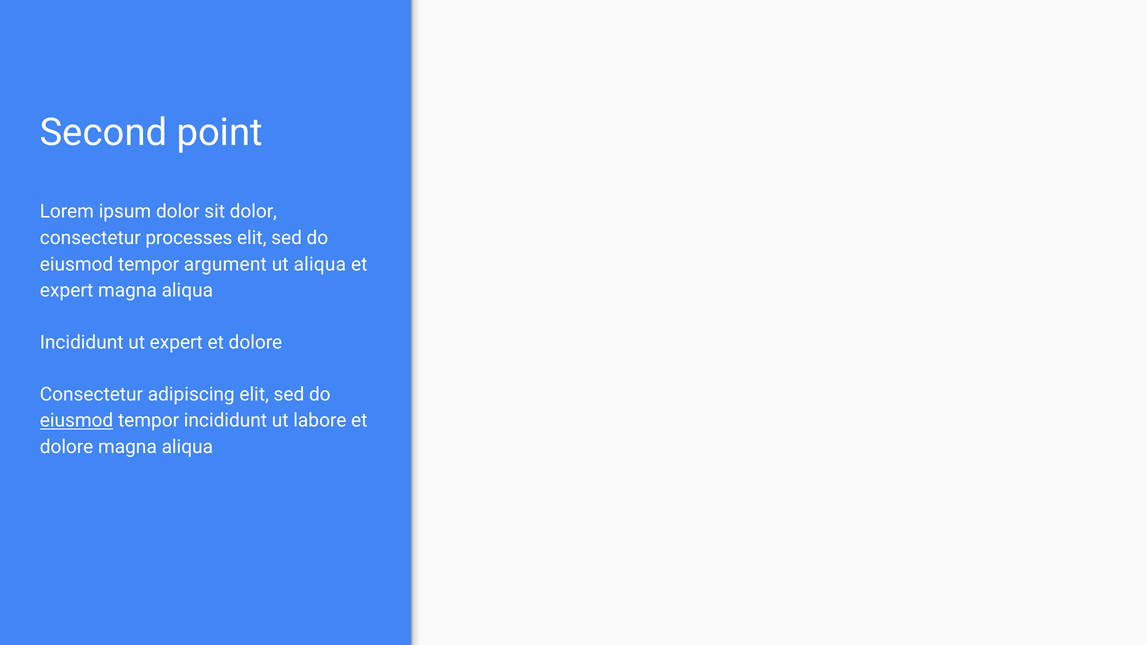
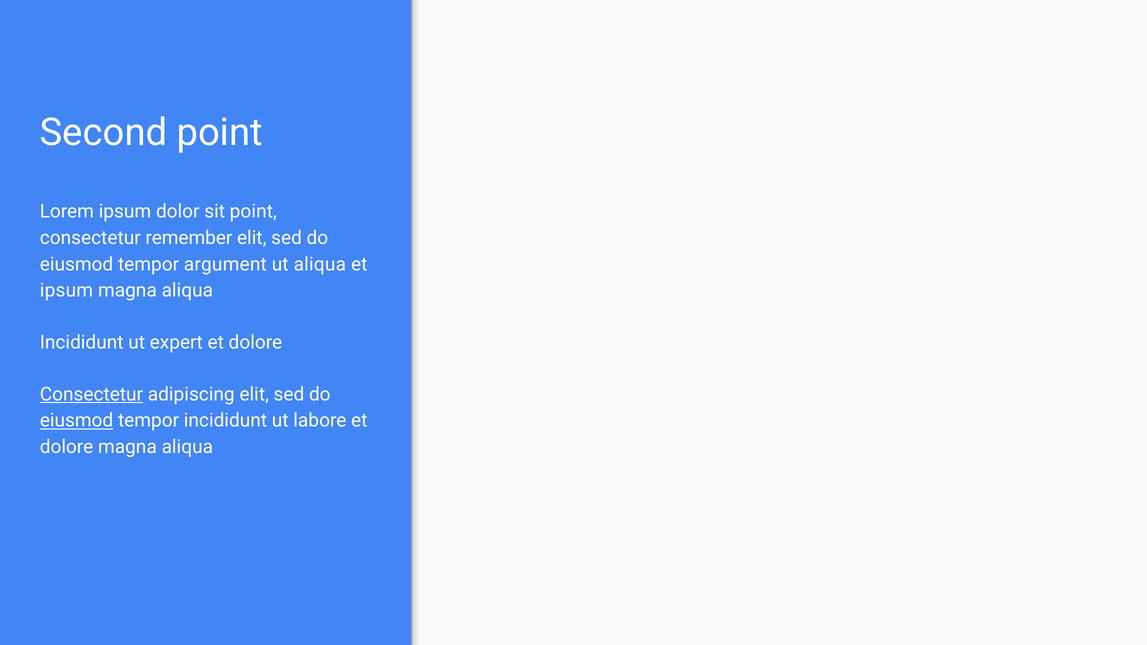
sit dolor: dolor -> point (253, 212)
processes: processes -> remember (189, 238)
expert: expert -> ipsum (66, 291)
Consectetur underline: none -> present (91, 394)
